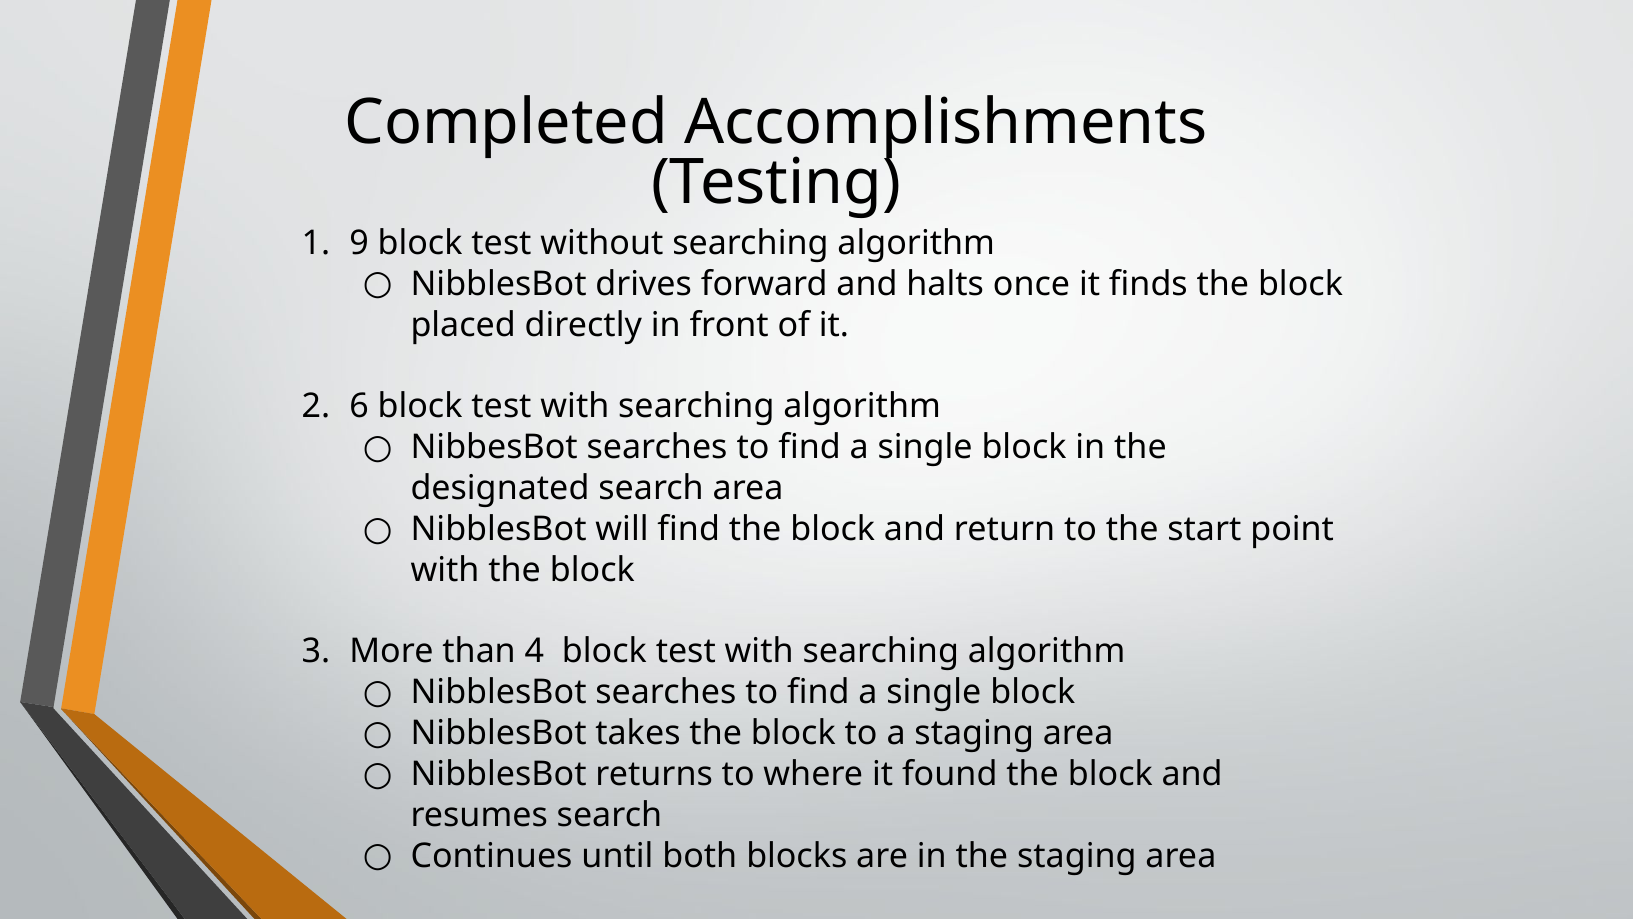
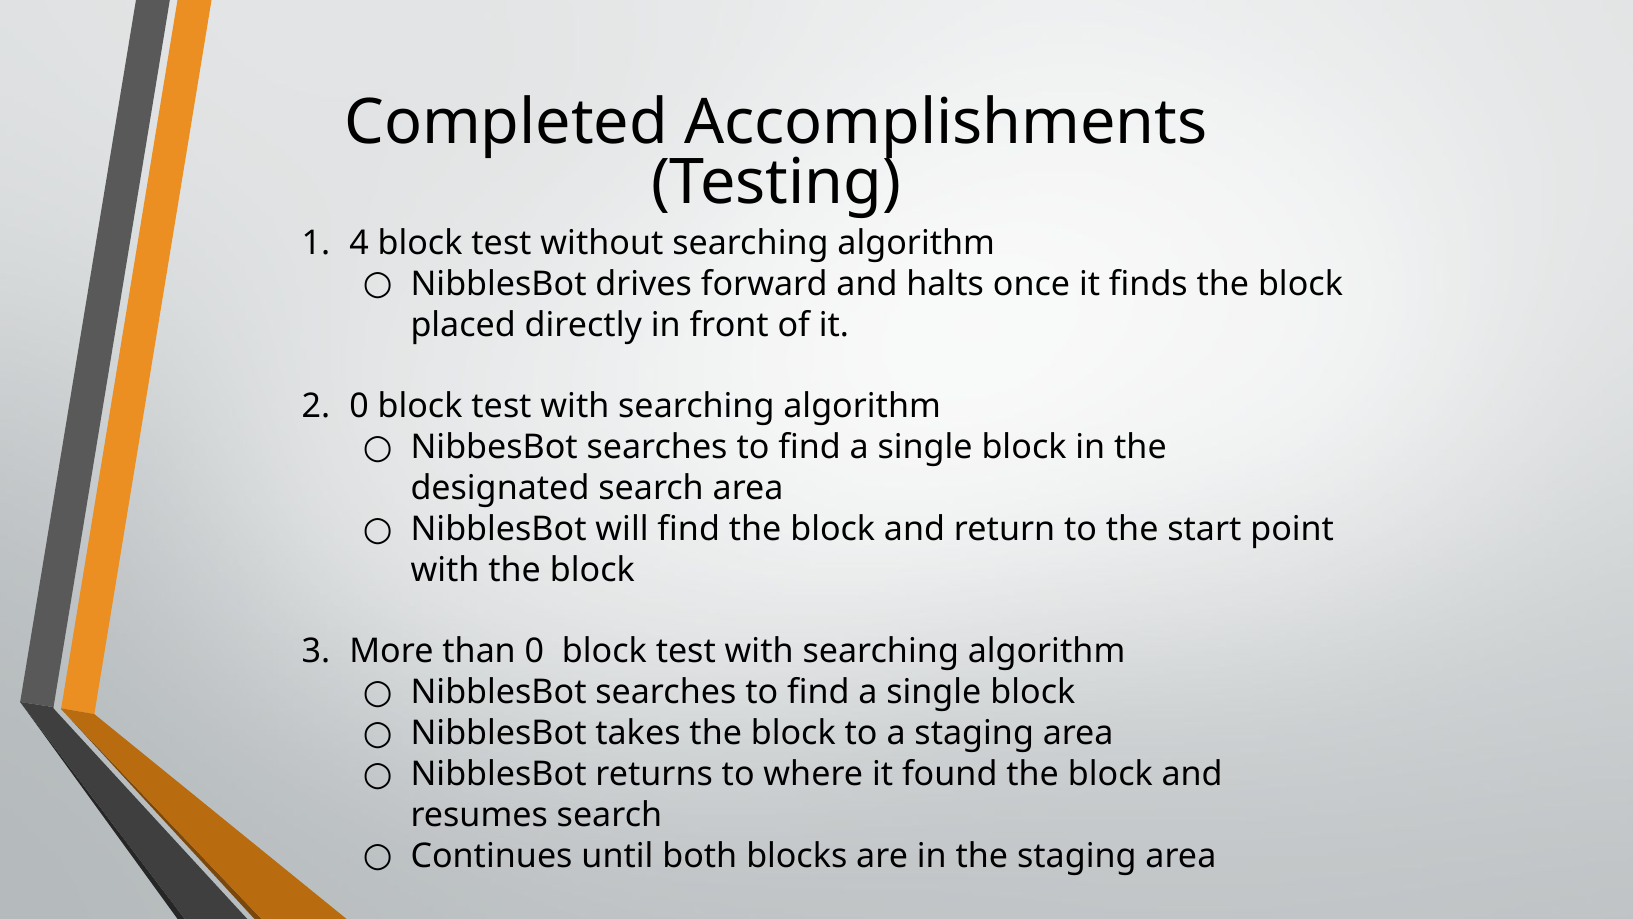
9: 9 -> 4 (359, 243)
6: 6 -> 0 (359, 406)
than 4: 4 -> 0 (534, 651)
